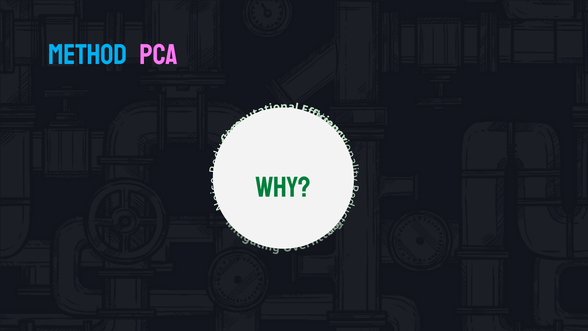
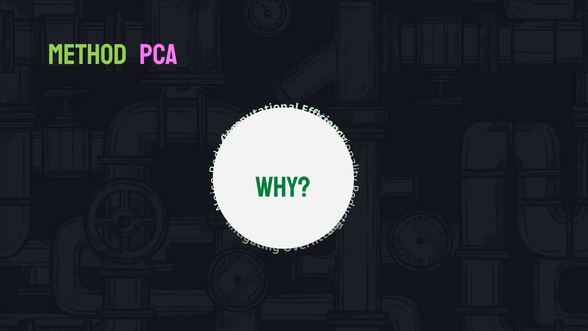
method colour: light blue -> light green (88, 55)
